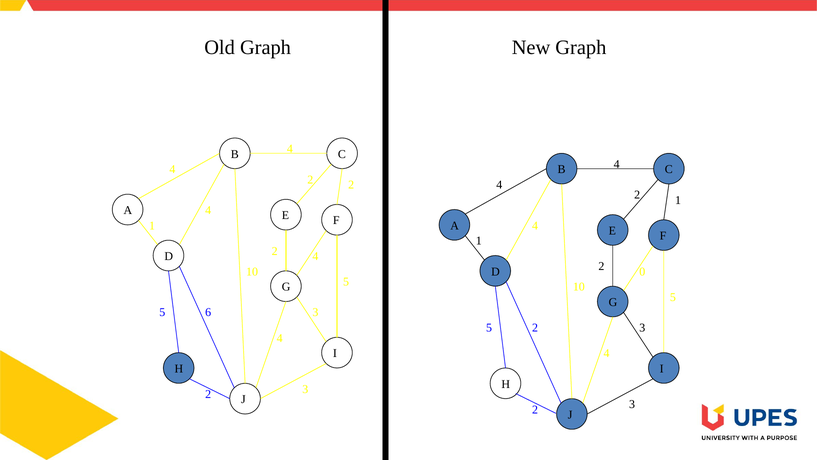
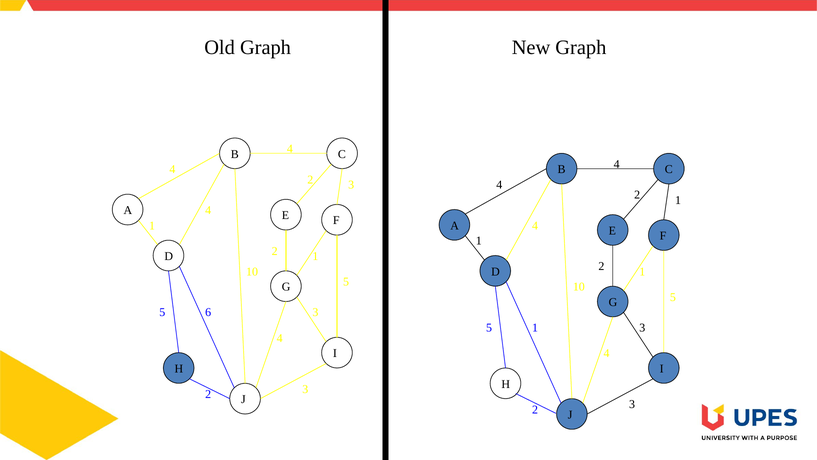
2 2: 2 -> 3 (351, 185)
4: 4 -> 1 (315, 256)
0: 0 -> 1 (642, 271)
5 2: 2 -> 1 (535, 328)
